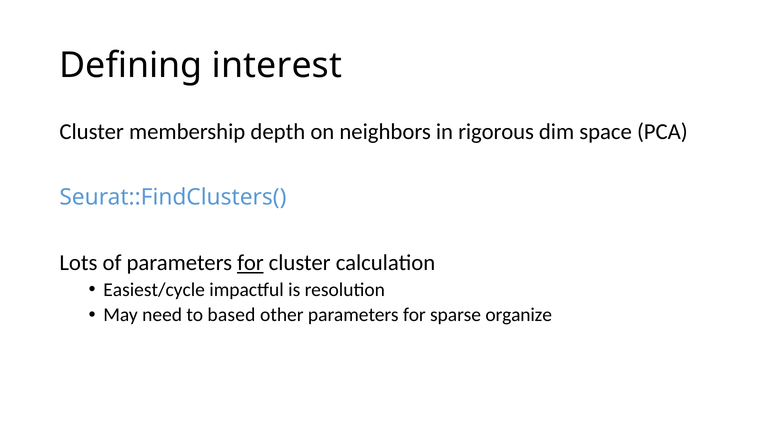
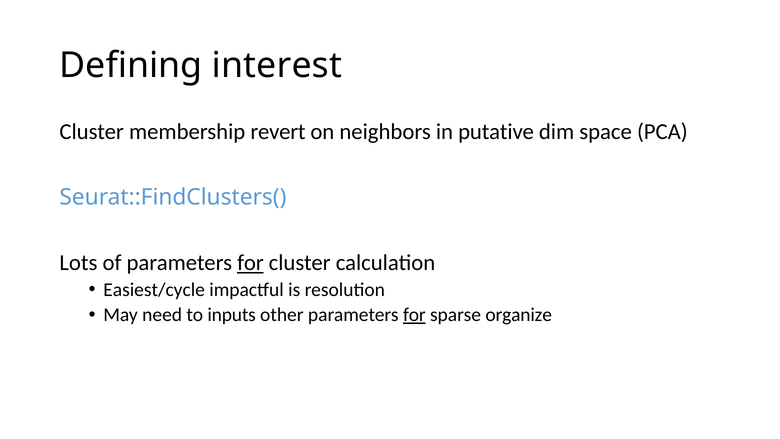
depth: depth -> revert (278, 132)
rigorous: rigorous -> putative (496, 132)
based: based -> inputs (232, 315)
for underline: none -> present (414, 315)
